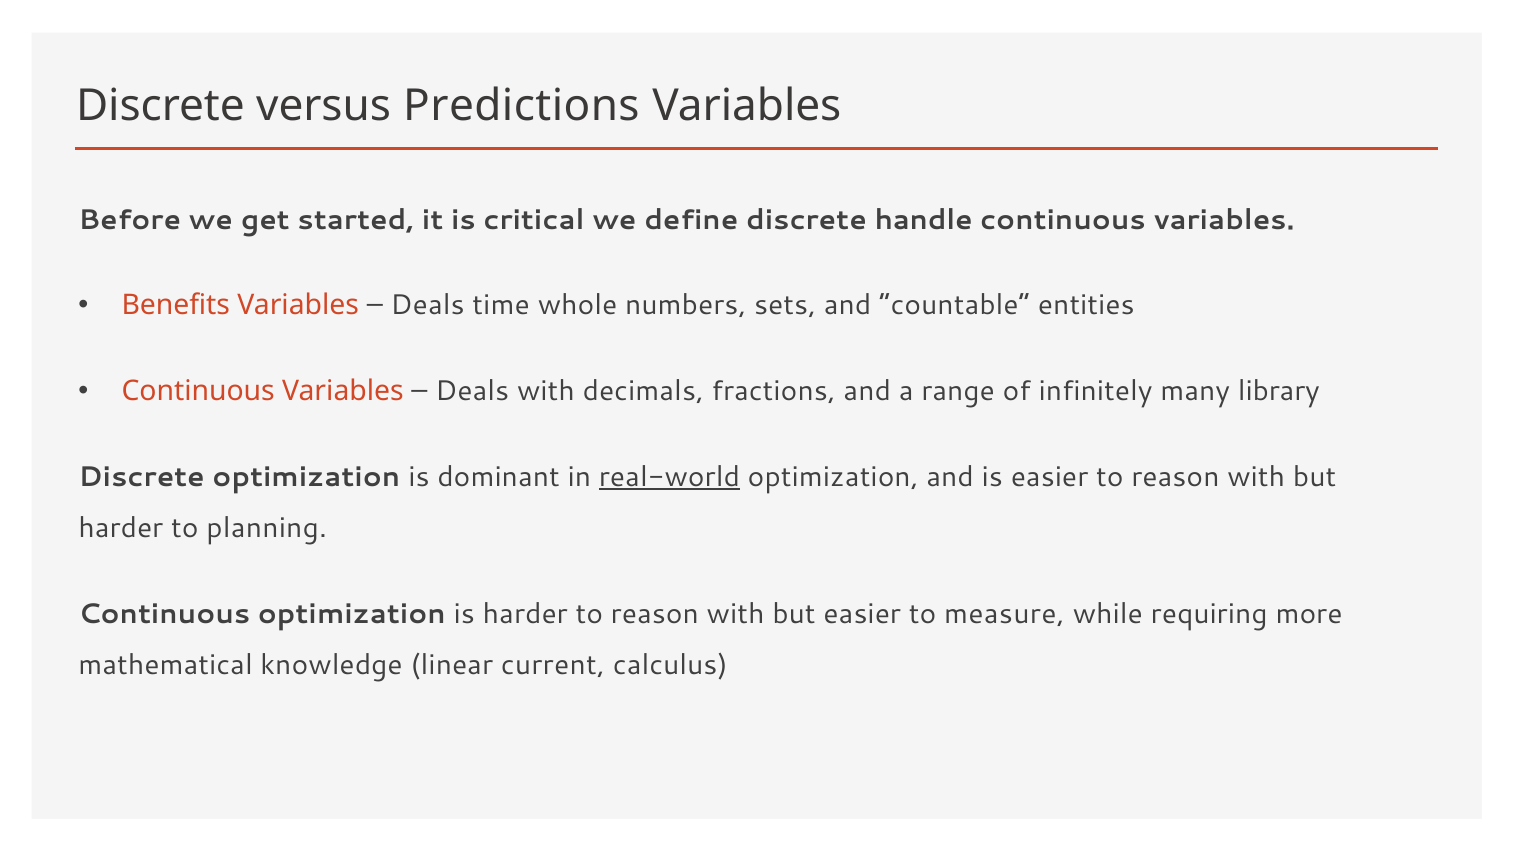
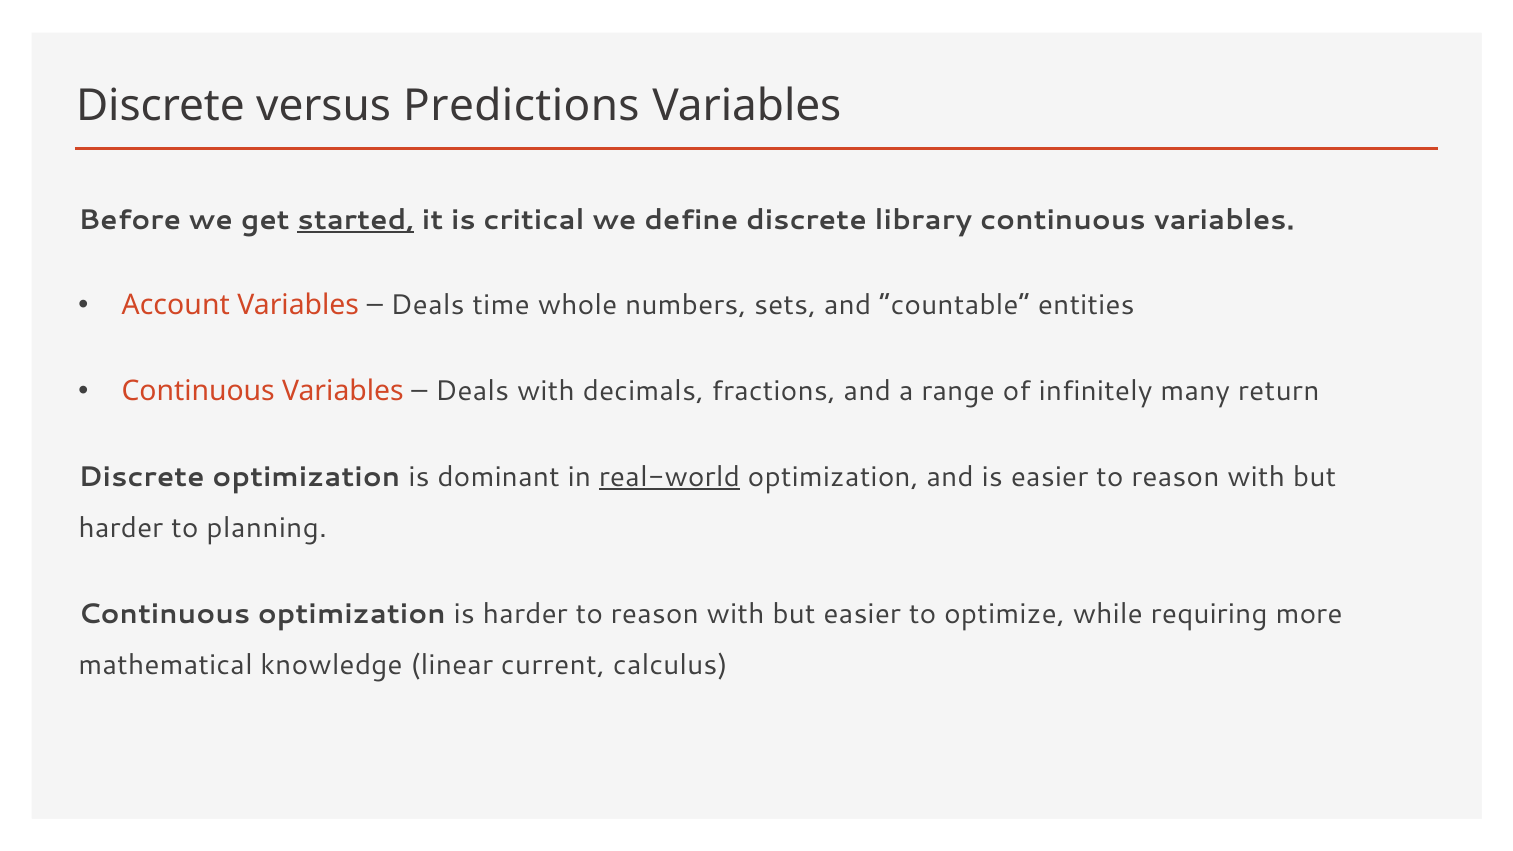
started underline: none -> present (356, 220)
handle: handle -> library (923, 220)
Benefits: Benefits -> Account (176, 306)
library: library -> return (1279, 391)
measure: measure -> optimize (1004, 614)
